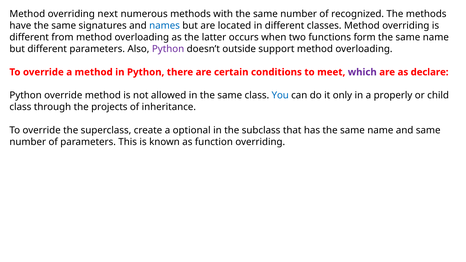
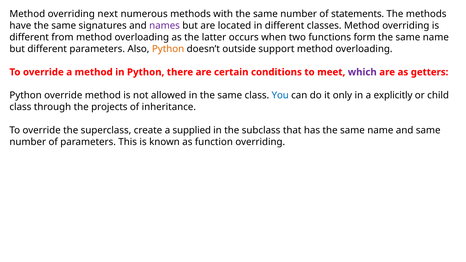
recognized: recognized -> statements (358, 14)
names colour: blue -> purple (165, 26)
Python colour: purple -> orange (168, 49)
declare: declare -> getters (430, 72)
properly: properly -> explicitly (393, 95)
optional: optional -> supplied (192, 130)
